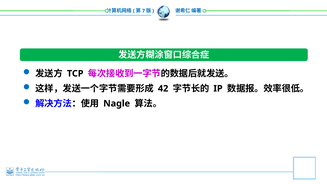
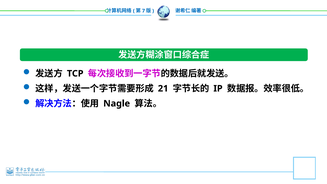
42: 42 -> 21 (163, 88)
